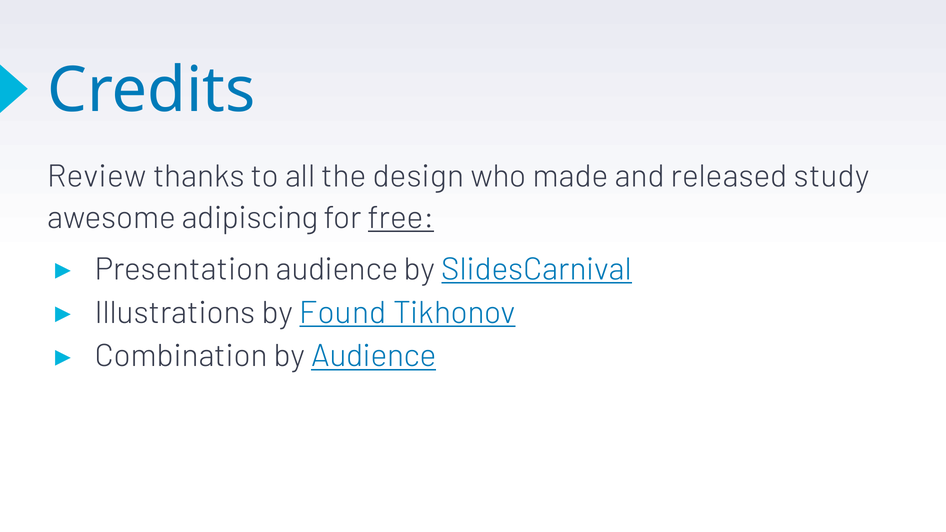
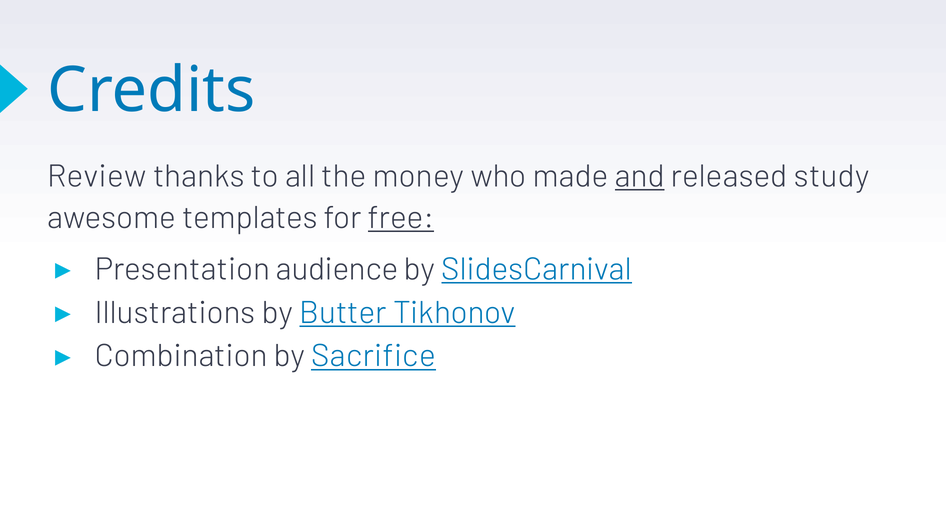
design: design -> money (418, 176)
and underline: none -> present (640, 176)
adipiscing: adipiscing -> templates (250, 218)
Found: Found -> Butter (343, 313)
by Audience: Audience -> Sacrifice (373, 356)
